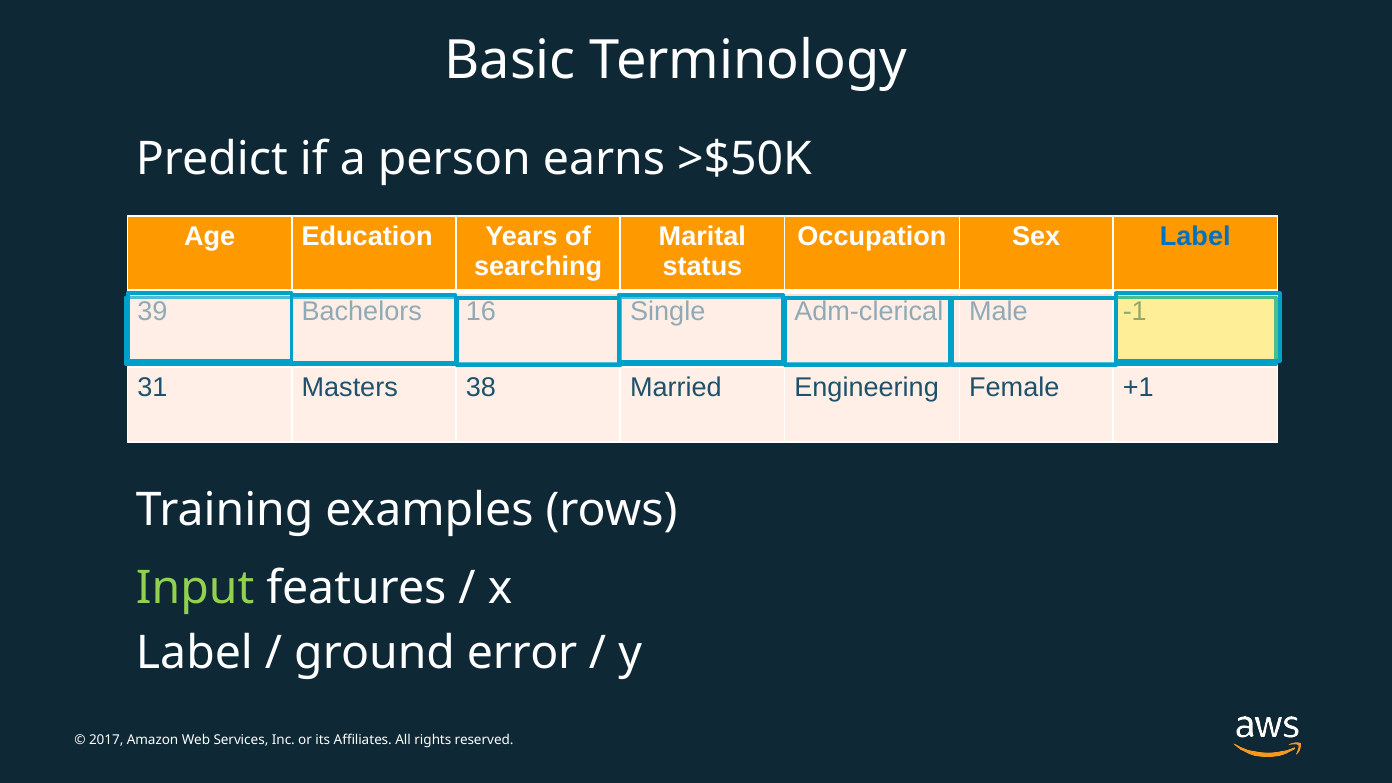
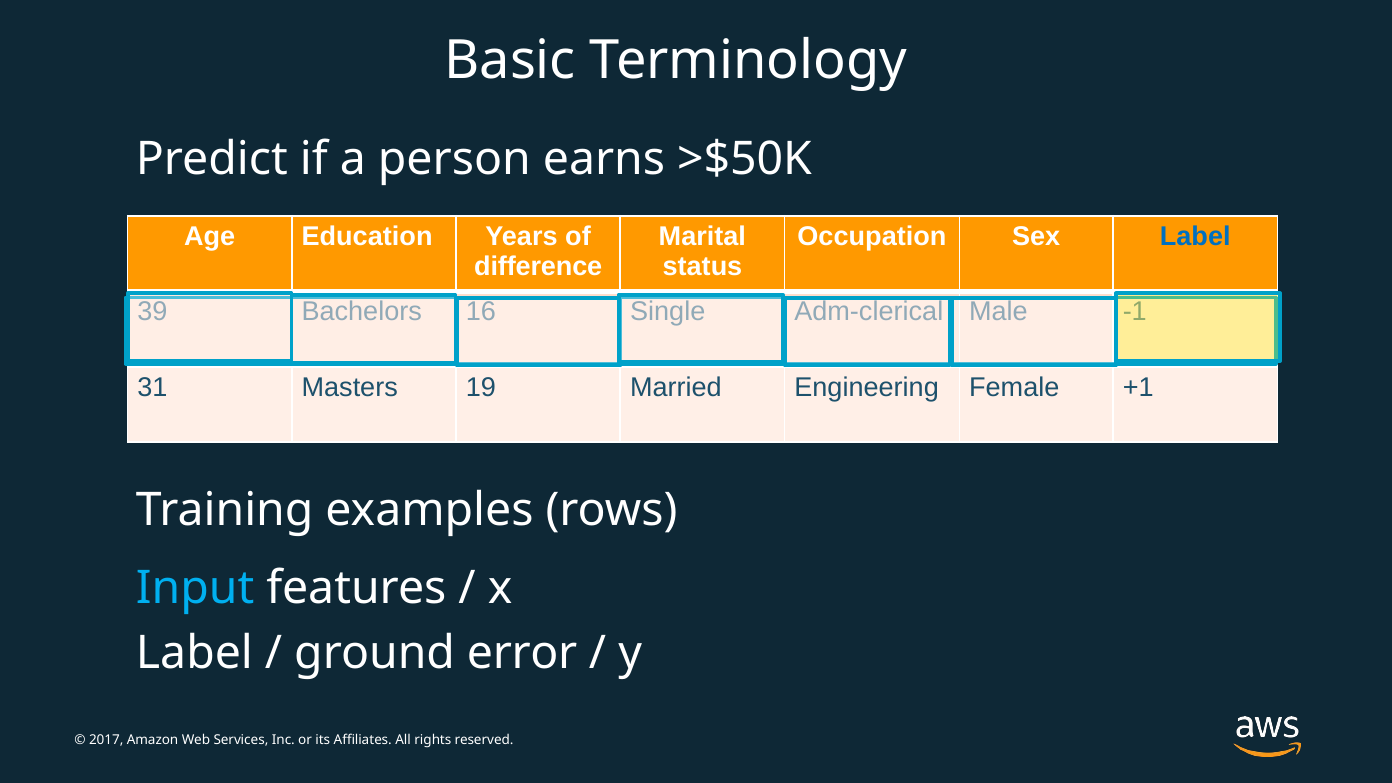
searching: searching -> difference (538, 267)
38: 38 -> 19 (481, 387)
Input colour: light green -> light blue (195, 588)
